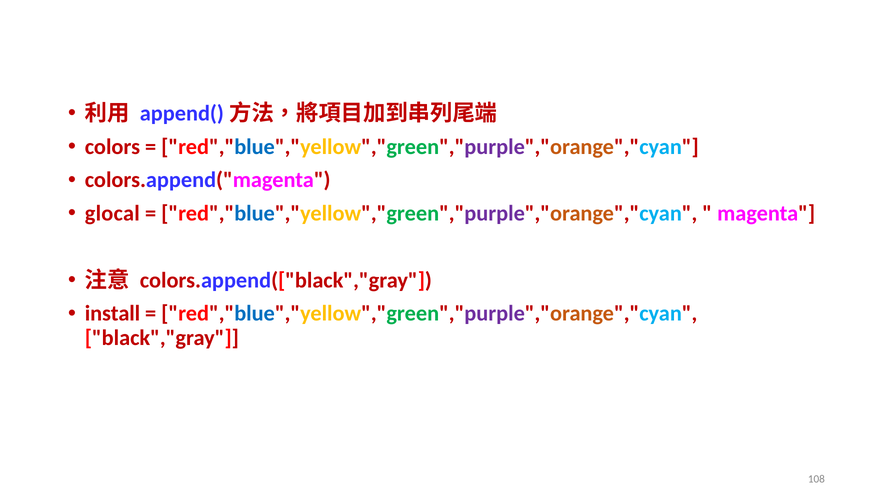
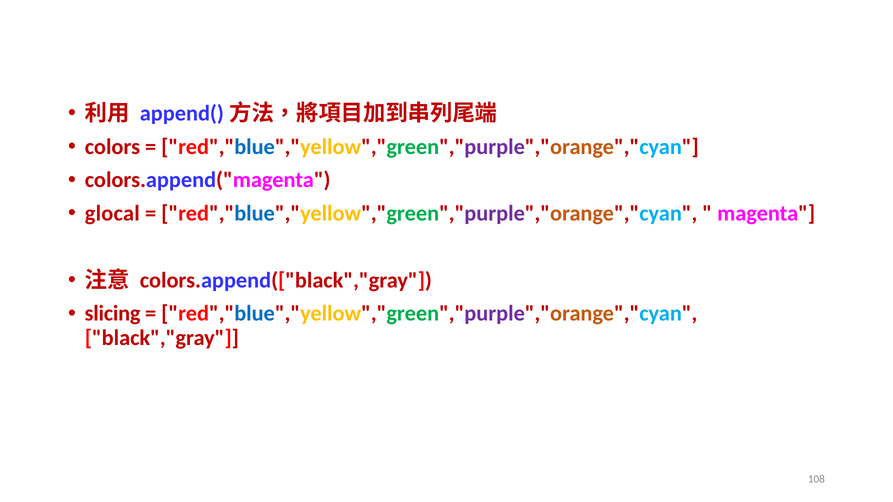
install: install -> slicing (113, 314)
